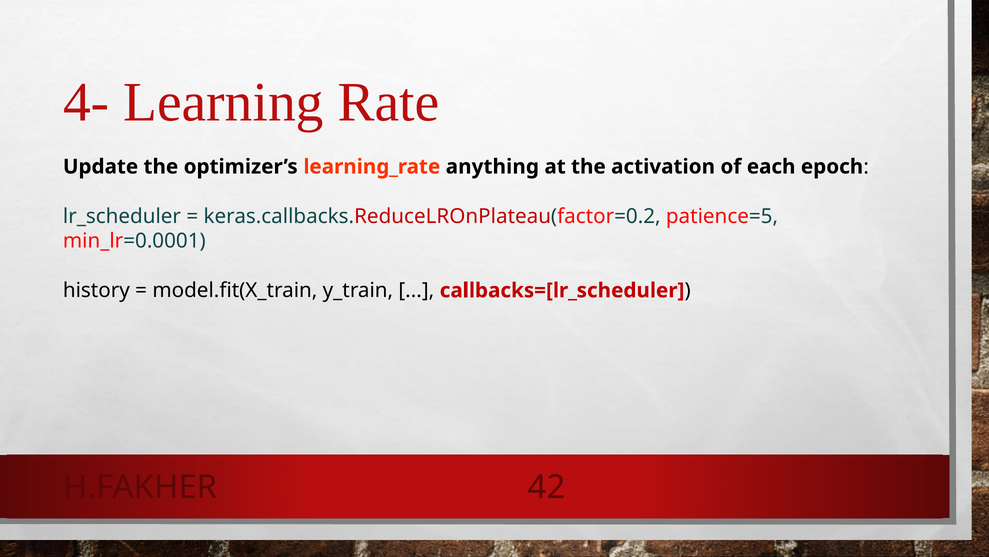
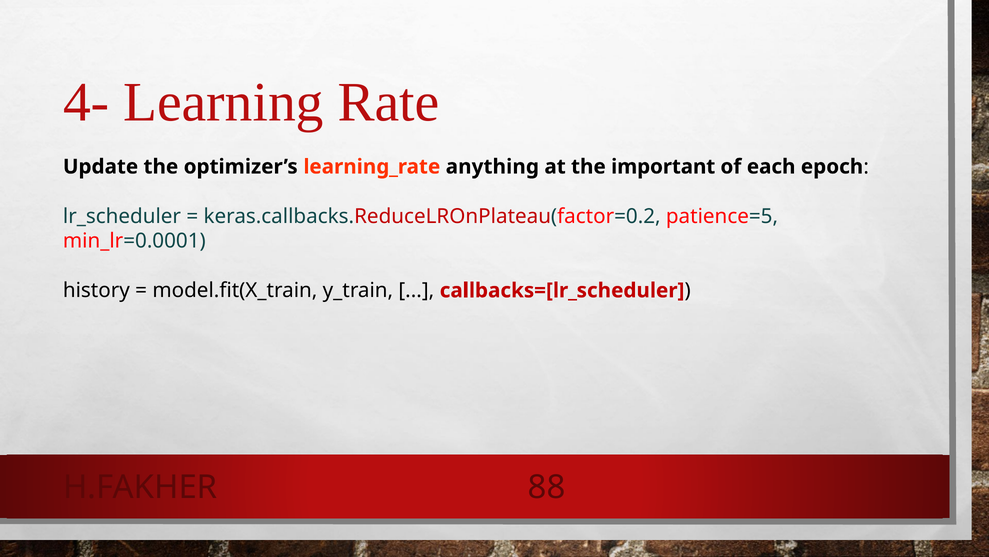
activation: activation -> important (663, 167)
42: 42 -> 88 (547, 487)
